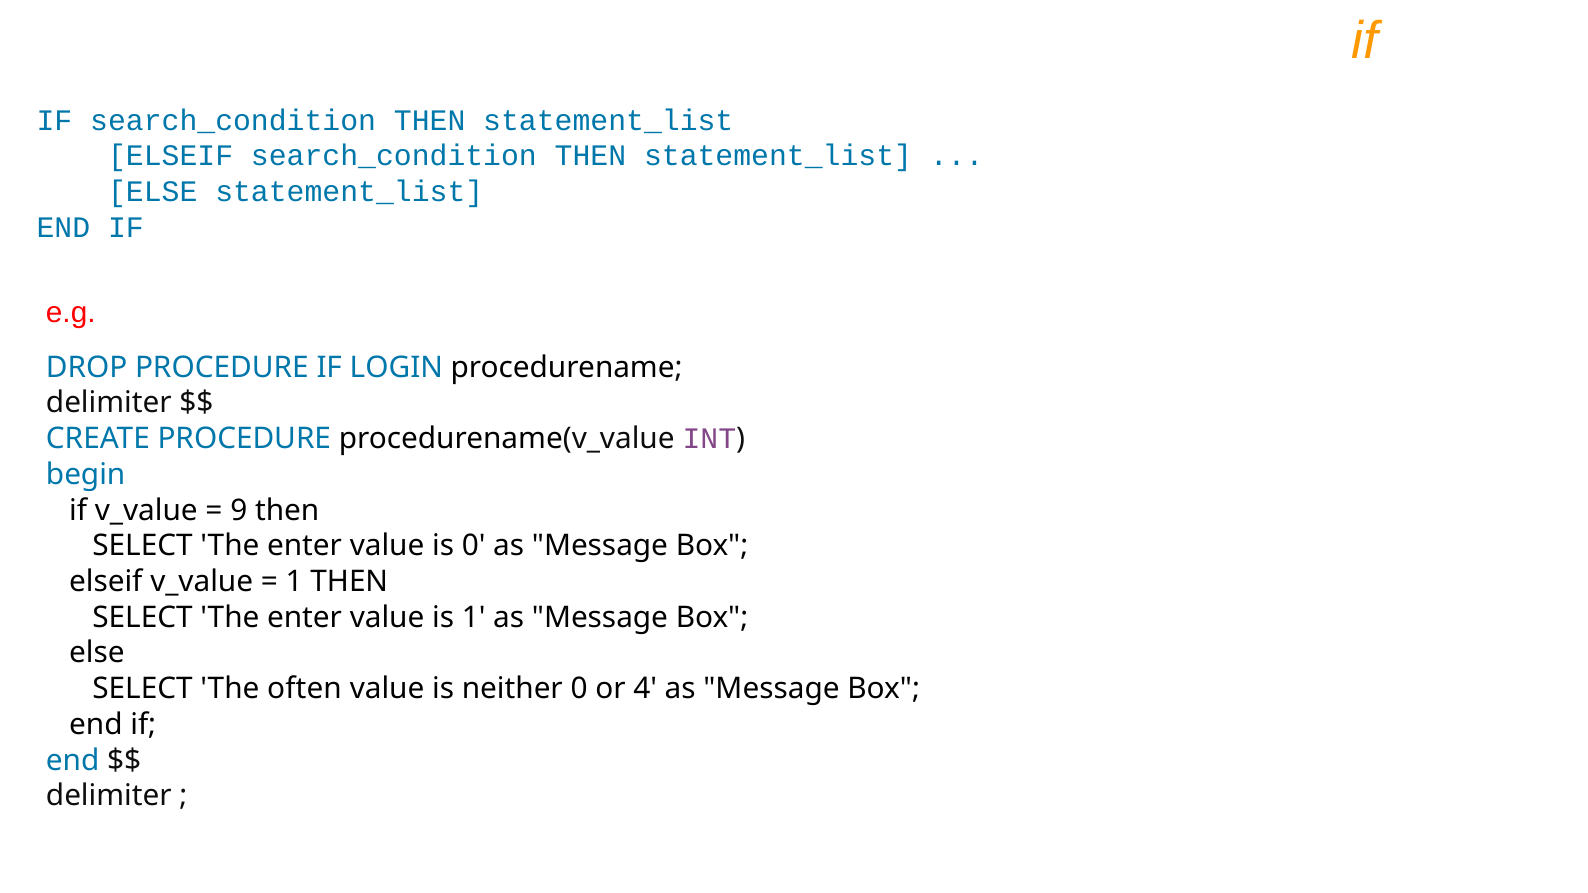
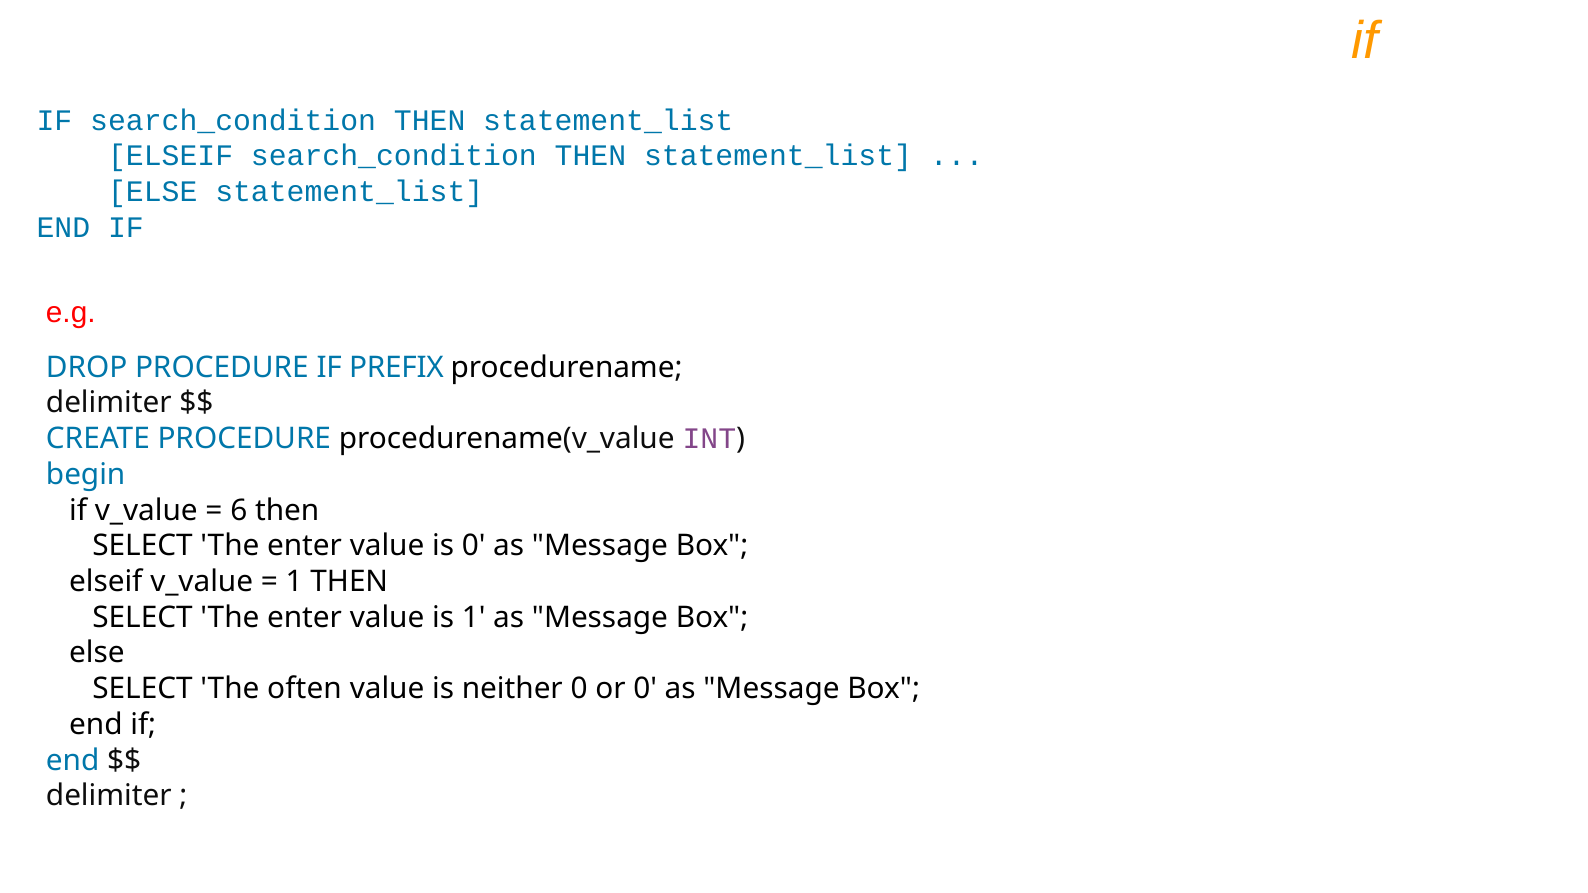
LOGIN: LOGIN -> PREFIX (396, 367)
9: 9 -> 6 (239, 510)
or 4: 4 -> 0 (645, 689)
